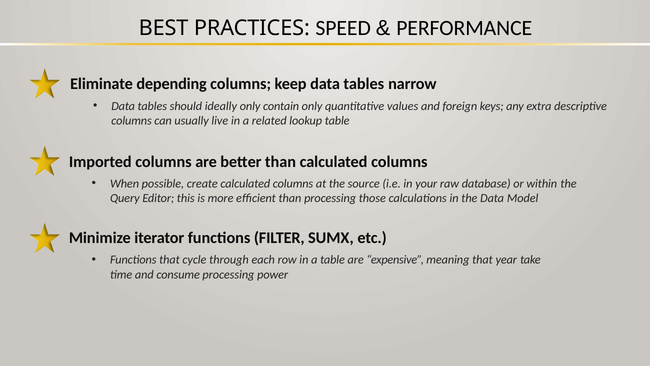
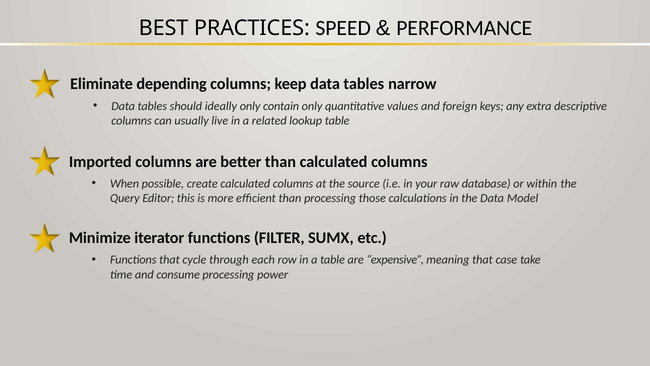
year: year -> case (506, 260)
